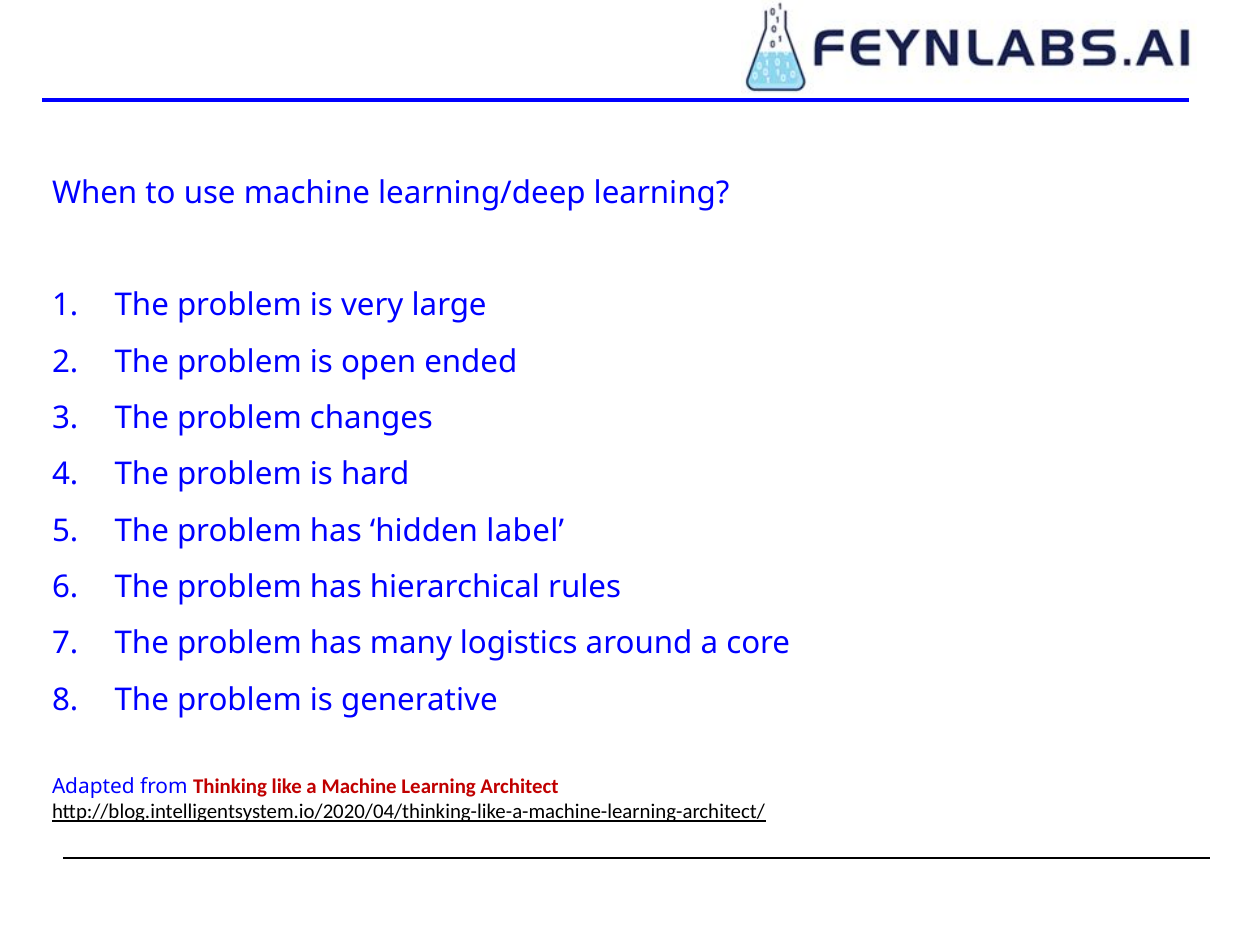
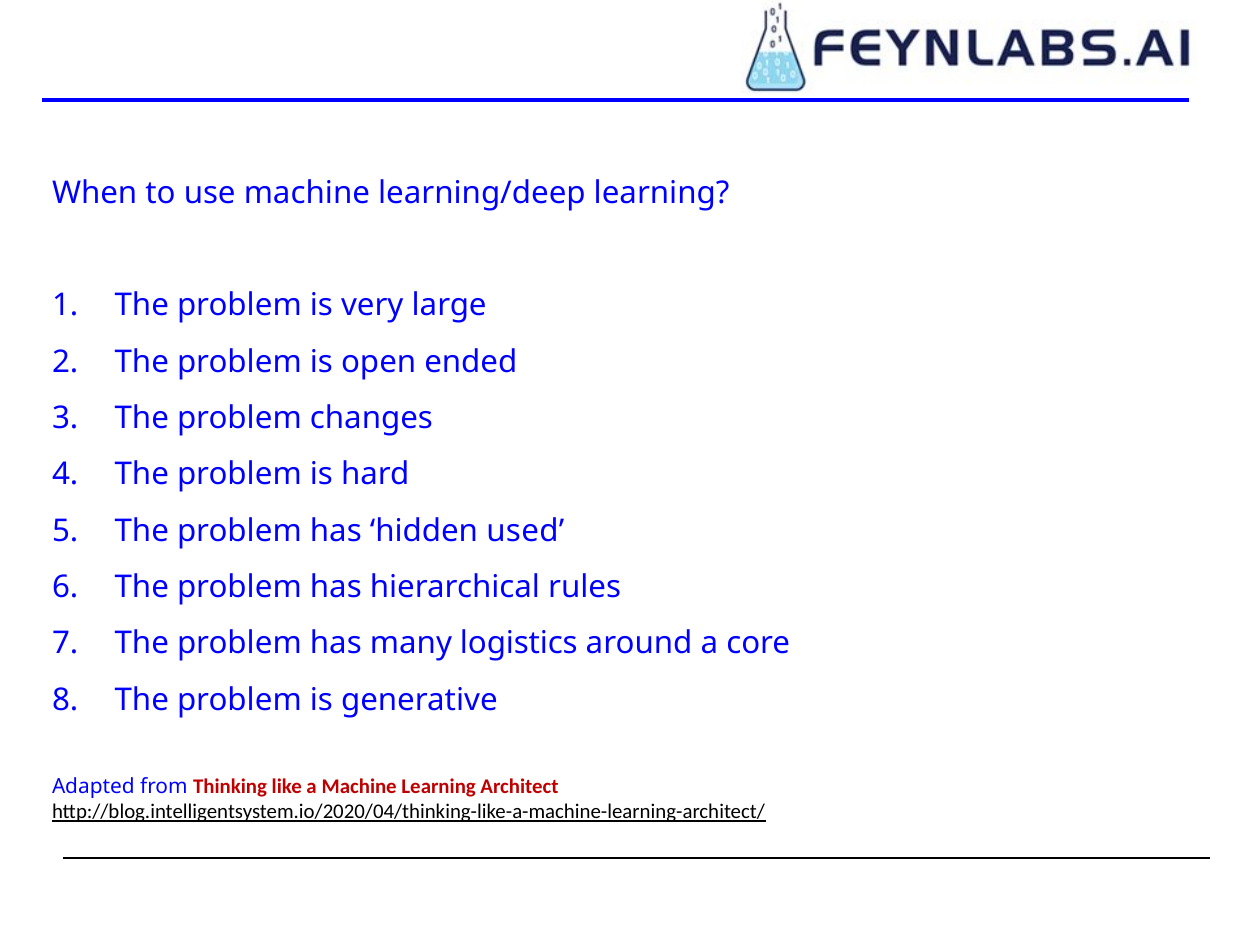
label: label -> used (525, 531)
